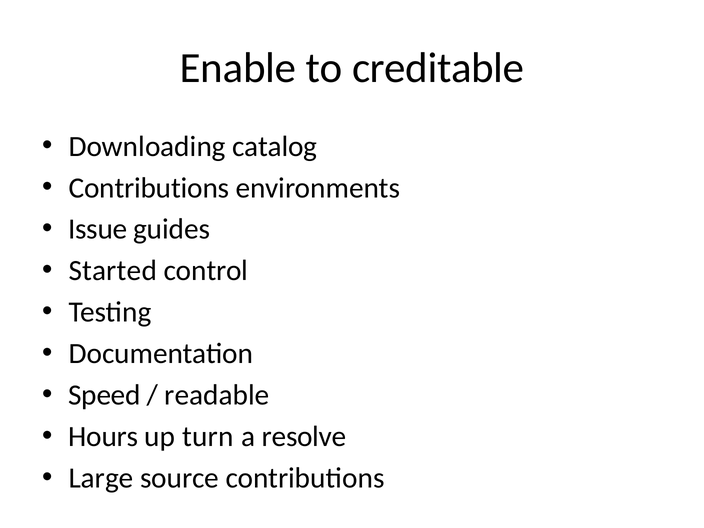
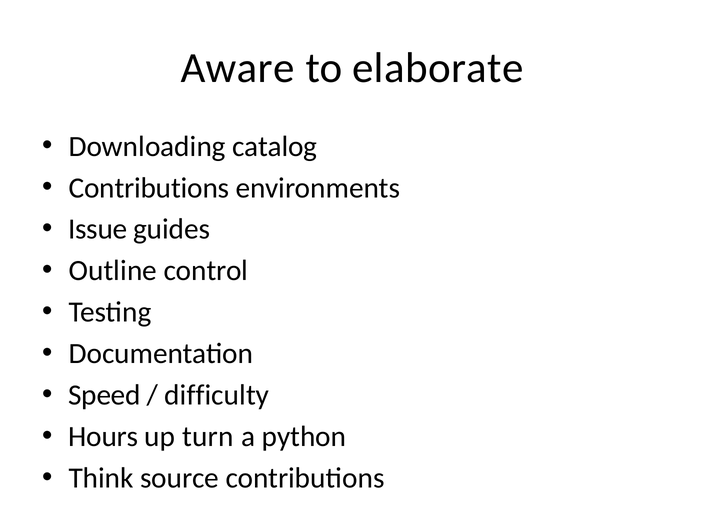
Enable: Enable -> Aware (238, 68)
creditable: creditable -> elaborate (438, 68)
Started: Started -> Outline (113, 271)
readable: readable -> difficulty (217, 395)
resolve: resolve -> python (304, 437)
Large: Large -> Think (101, 478)
